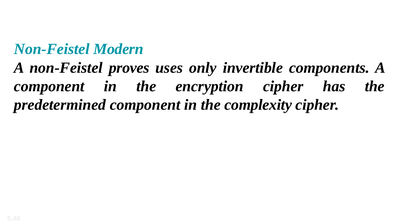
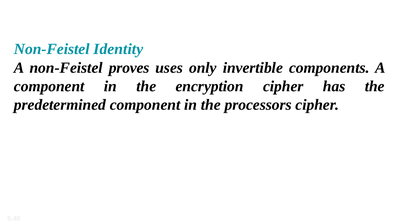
Modern: Modern -> Identity (118, 49)
complexity: complexity -> processors (258, 105)
